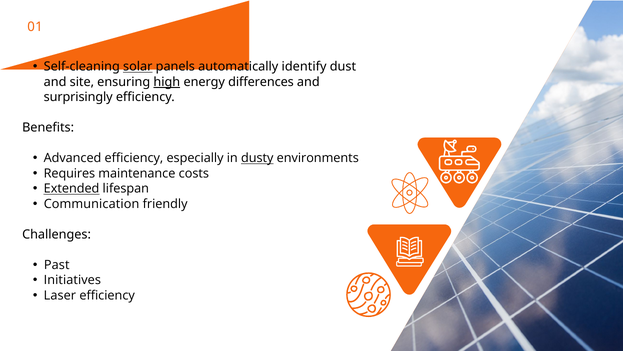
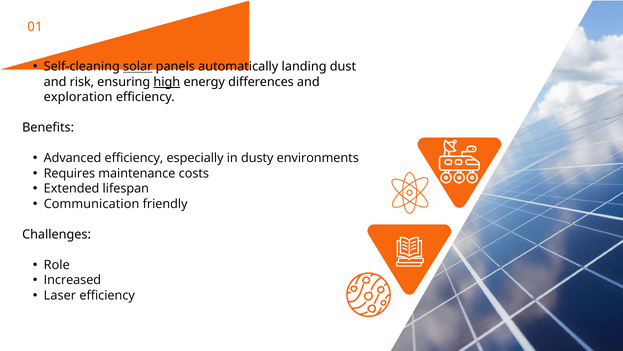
identify: identify -> landing (304, 67)
site: site -> risk (82, 82)
surprisingly: surprisingly -> exploration (78, 97)
dusty underline: present -> none (257, 158)
Extended underline: present -> none (72, 188)
Past: Past -> Role (57, 265)
Initiatives: Initiatives -> Increased (72, 280)
